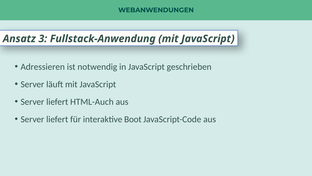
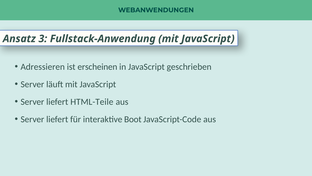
notwendig: notwendig -> erscheinen (97, 67)
HTML-Auch: HTML-Auch -> HTML-Teile (92, 102)
